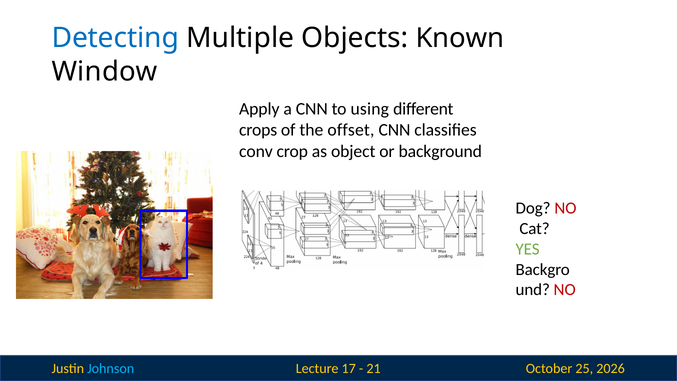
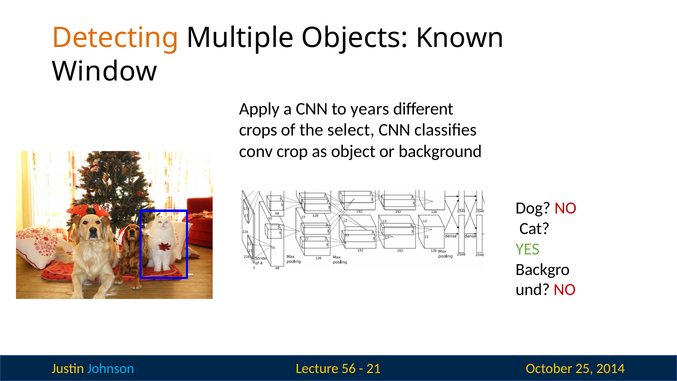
Detecting colour: blue -> orange (115, 38)
using: using -> years (370, 109)
offset: offset -> select (351, 130)
17: 17 -> 56 (349, 369)
2026: 2026 -> 2014 (611, 368)
